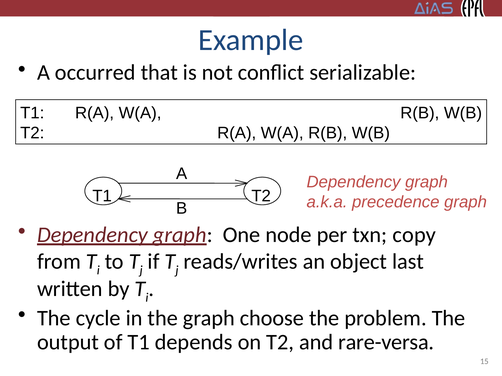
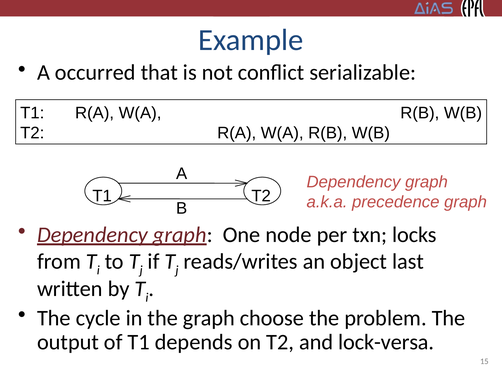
copy: copy -> locks (414, 235)
rare-versa: rare-versa -> lock-versa (386, 343)
